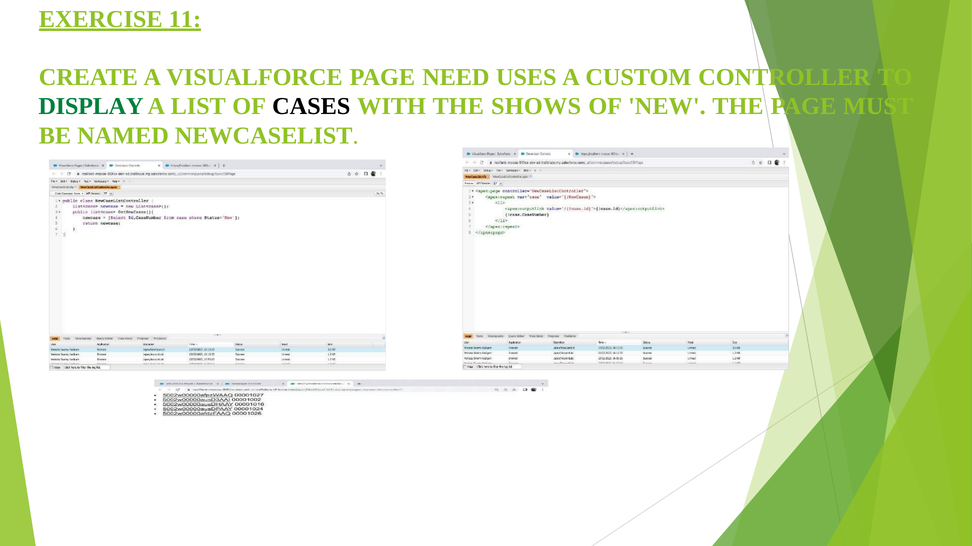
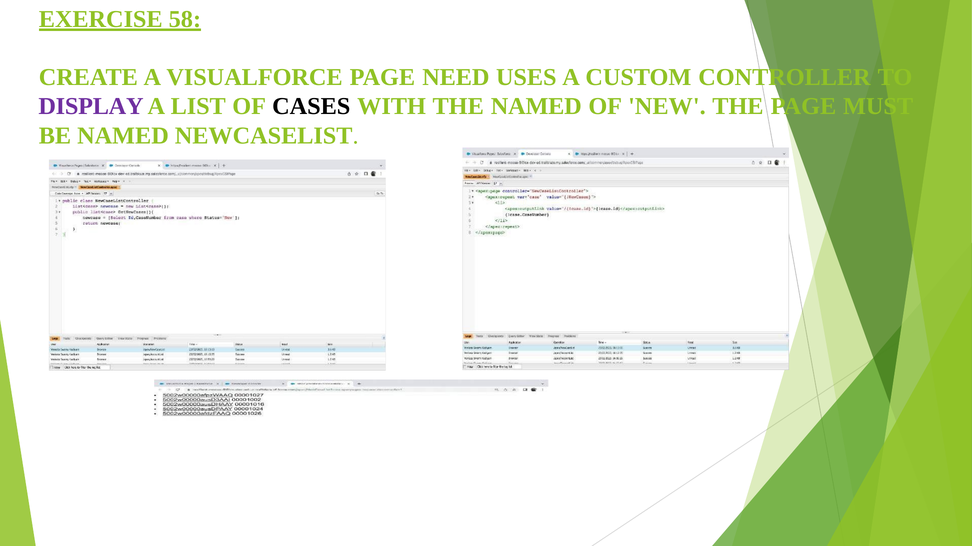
11: 11 -> 58 (185, 19)
DISPLAY colour: green -> purple (91, 107)
THE SHOWS: SHOWS -> NAMED (536, 107)
